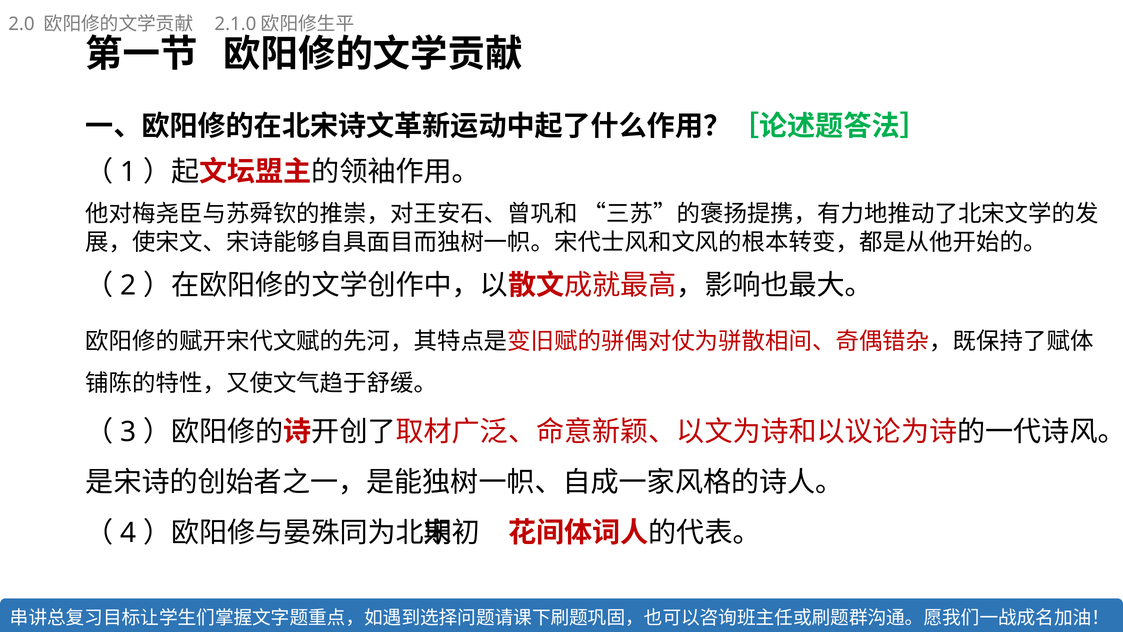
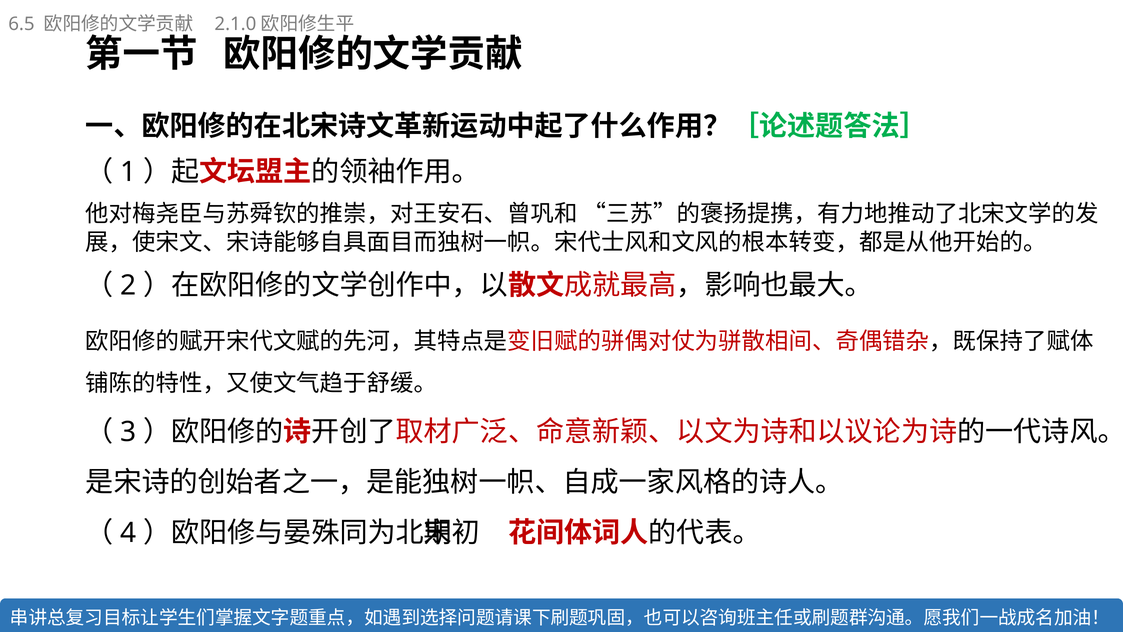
2.0: 2.0 -> 6.5 (21, 24)
